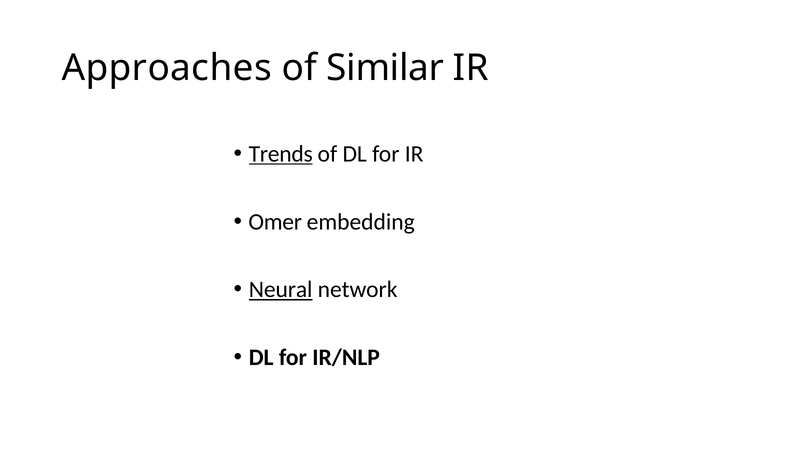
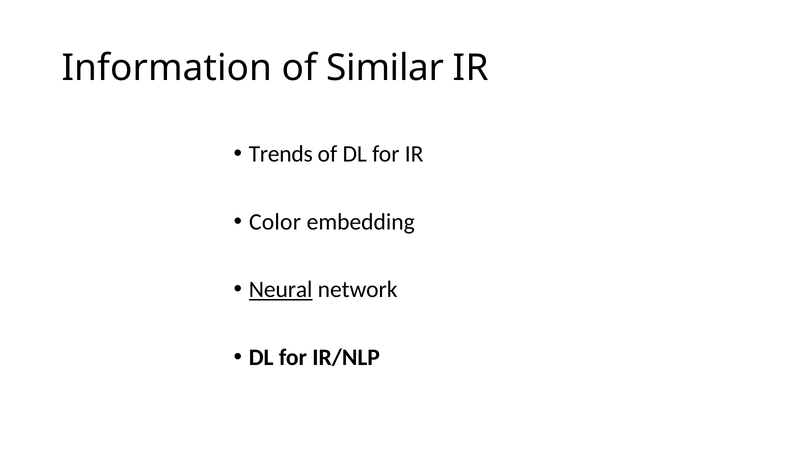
Approaches: Approaches -> Information (167, 68)
Trends underline: present -> none (281, 154)
Omer: Omer -> Color (275, 221)
